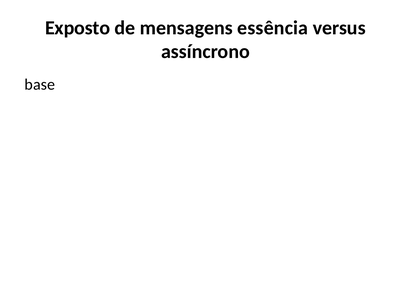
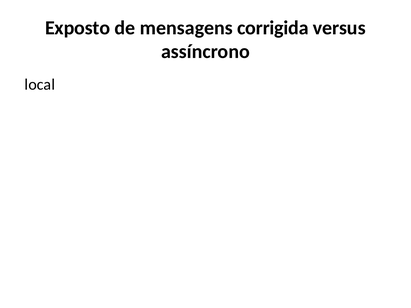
essência: essência -> corrigida (273, 28)
base: base -> local (40, 85)
